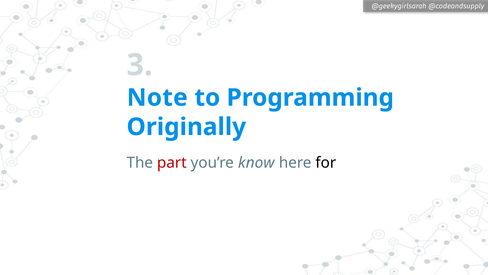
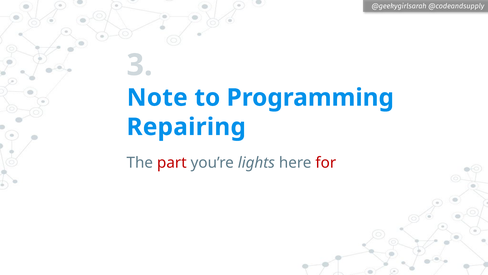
Originally: Originally -> Repairing (186, 127)
know: know -> lights (256, 162)
for colour: black -> red (326, 162)
